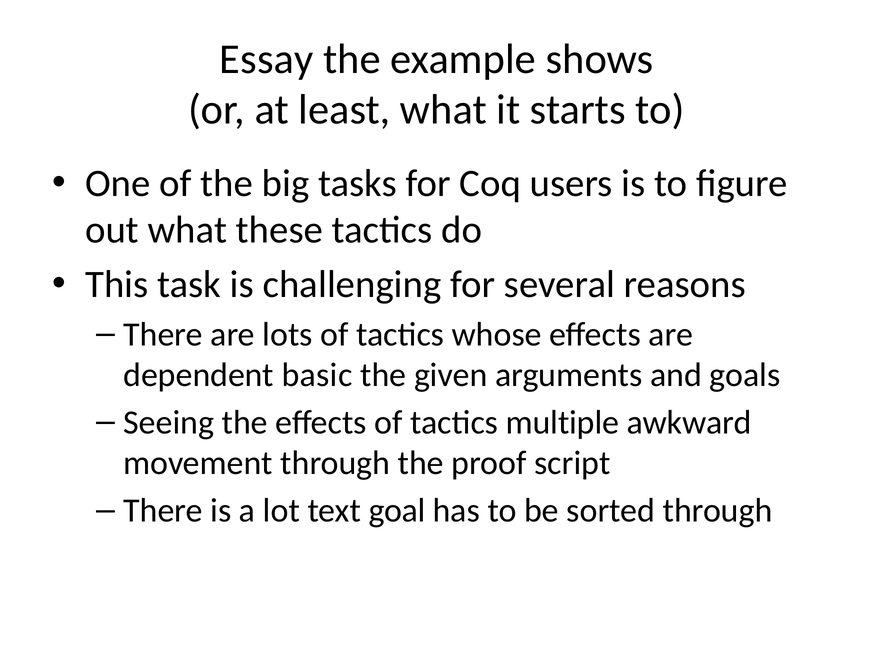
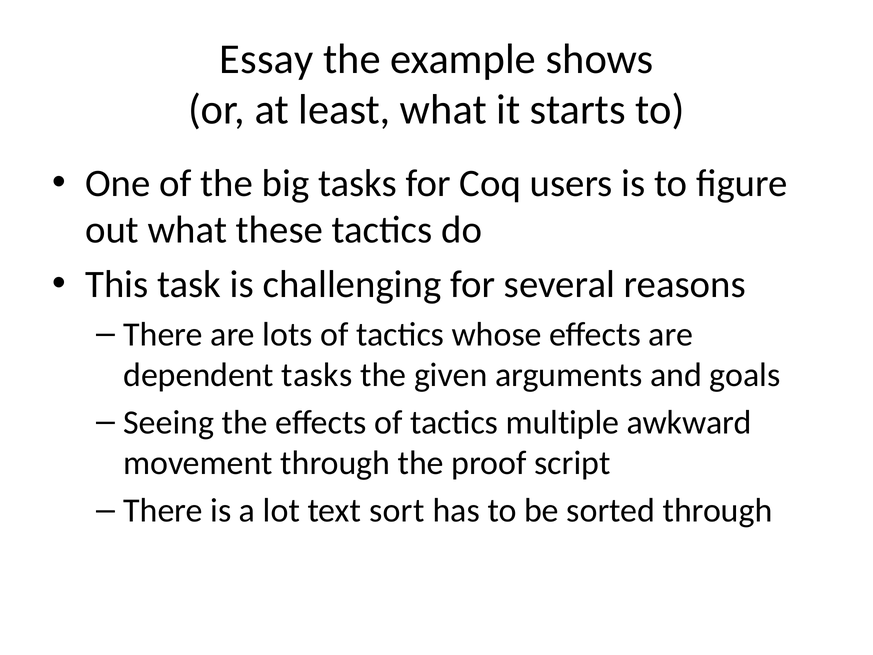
dependent basic: basic -> tasks (317, 375)
goal: goal -> sort (397, 510)
